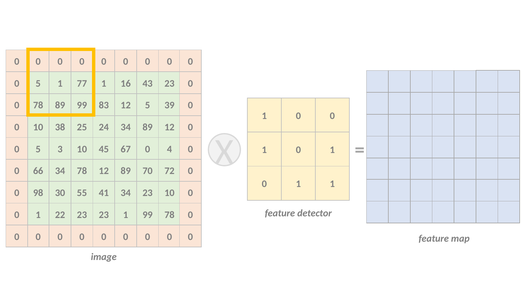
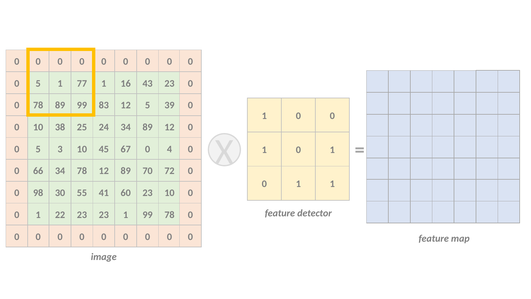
41 34: 34 -> 60 (126, 193)
